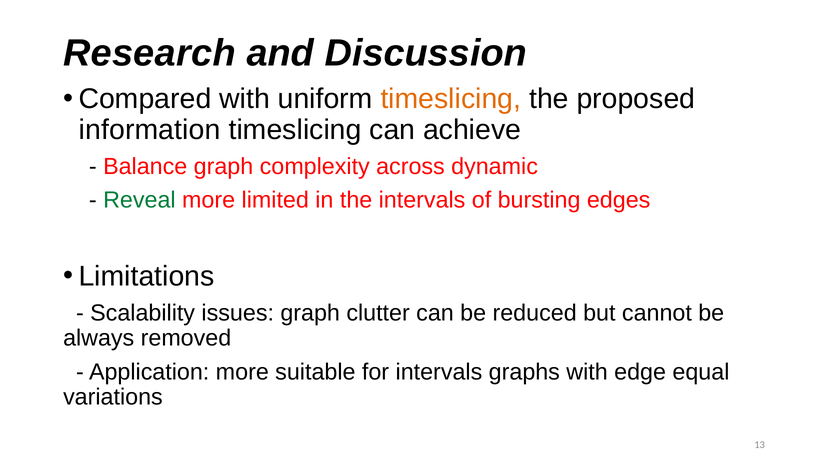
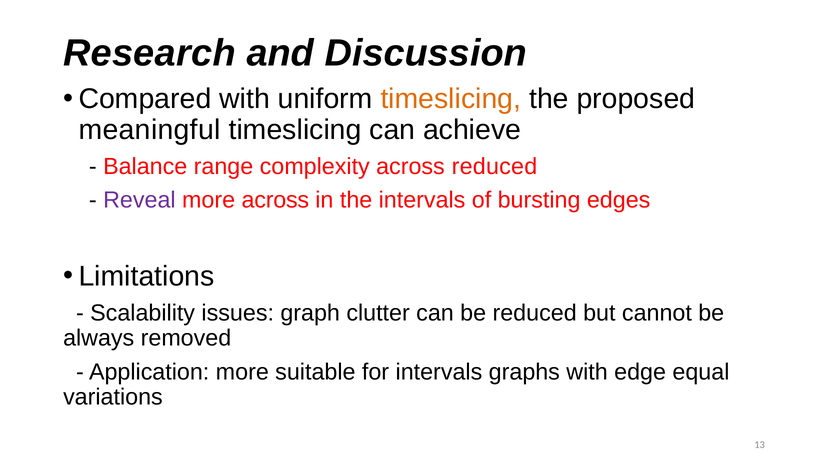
information: information -> meaningful (150, 130)
Balance graph: graph -> range (223, 166)
across dynamic: dynamic -> reduced (494, 166)
Reveal colour: green -> purple (139, 200)
more limited: limited -> across (275, 200)
